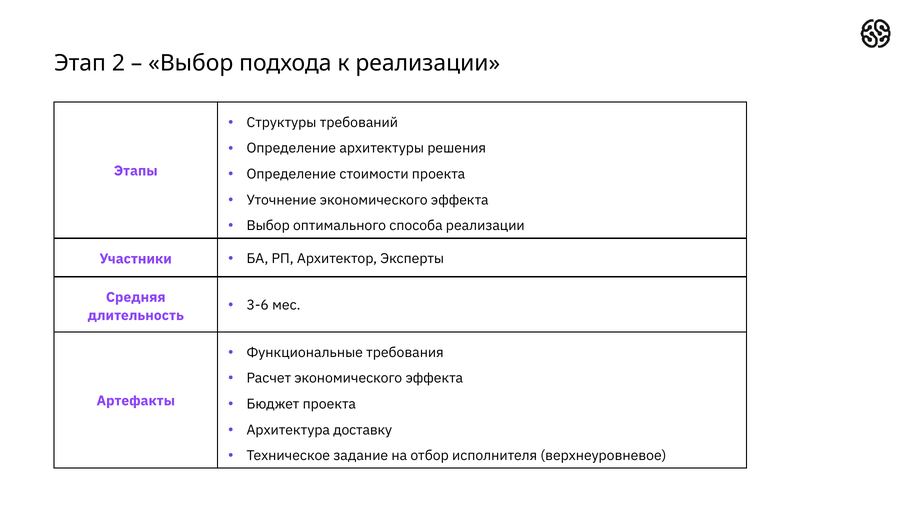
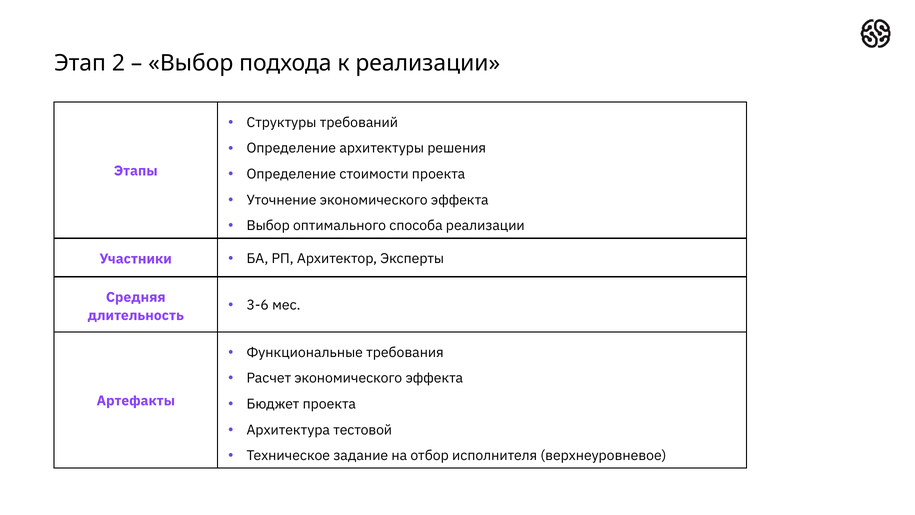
доставку: доставку -> тестовой (363, 430)
